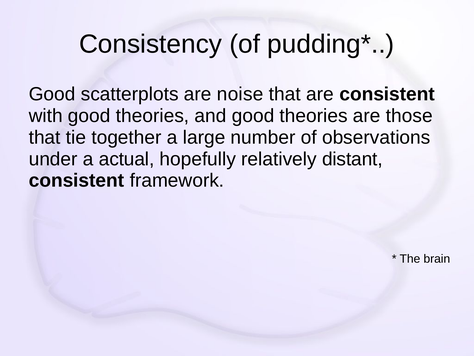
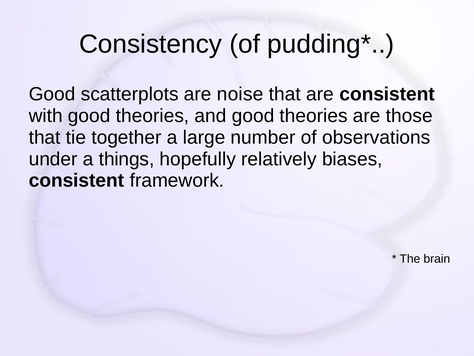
actual: actual -> things (127, 159)
distant: distant -> biases (352, 159)
